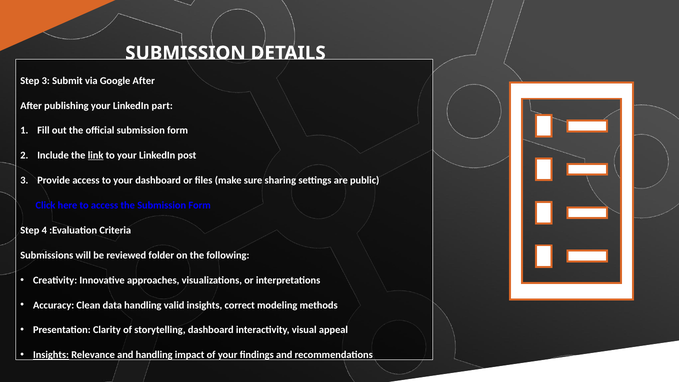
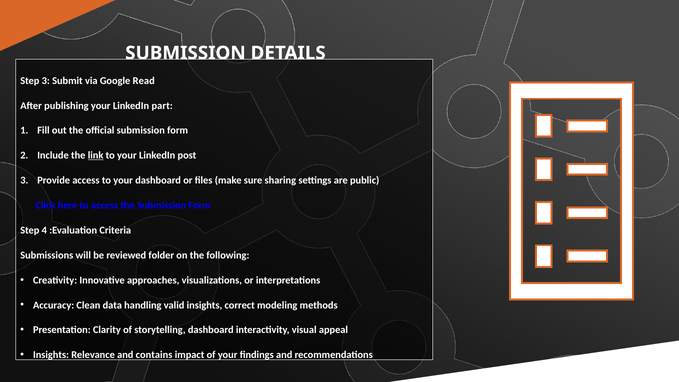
Google After: After -> Read (144, 81)
Insights underline: present -> none (51, 355)
and handling: handling -> contains (154, 355)
